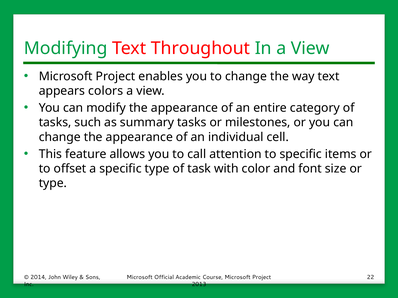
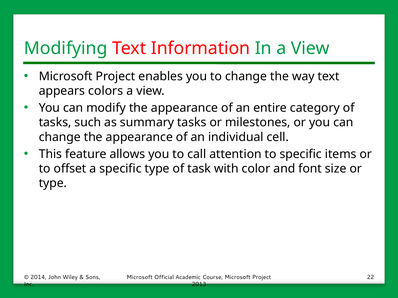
Throughout: Throughout -> Information (201, 48)
